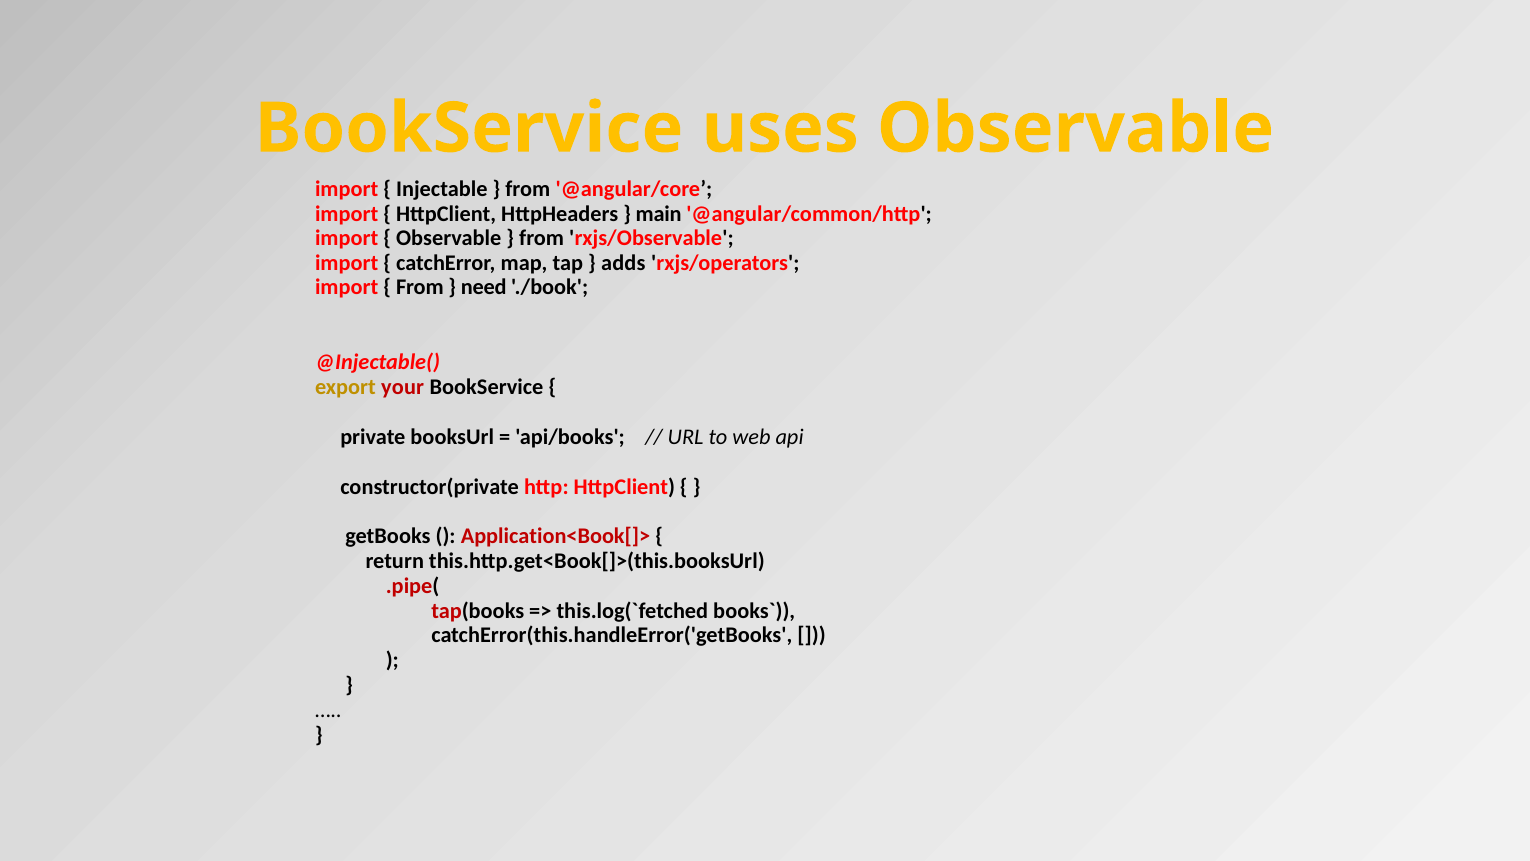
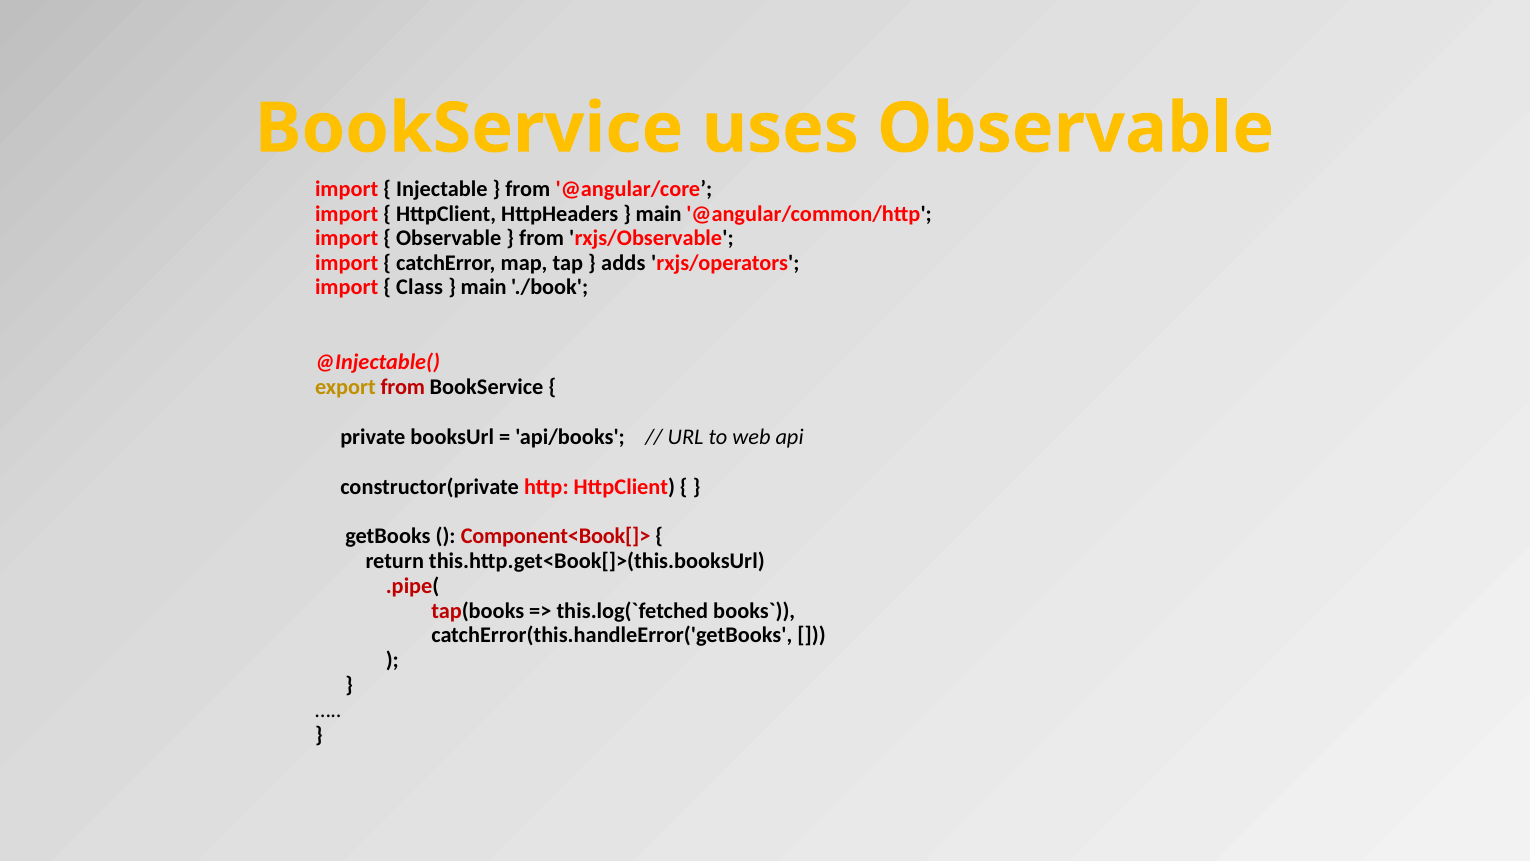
From: From -> Class (420, 287)
need: need -> main (484, 287)
export your: your -> from (403, 387)
Application<Book[]>: Application<Book[]> -> Component<Book[]> (556, 536)
